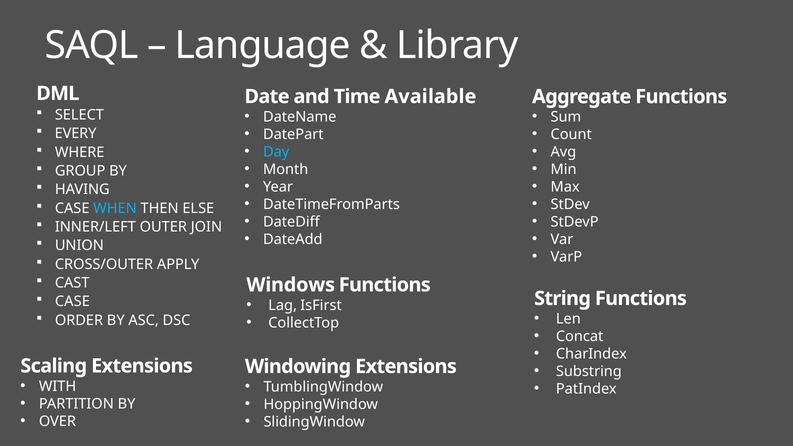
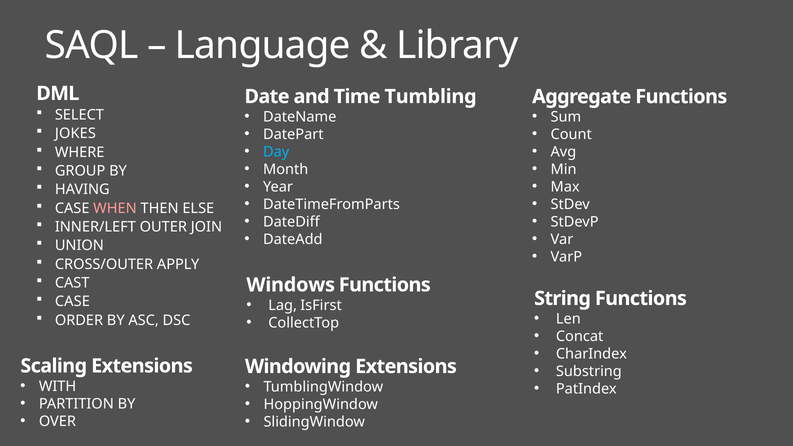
Available: Available -> Tumbling (431, 97)
EVERY: EVERY -> JOKES (75, 134)
WHEN colour: light blue -> pink (115, 208)
